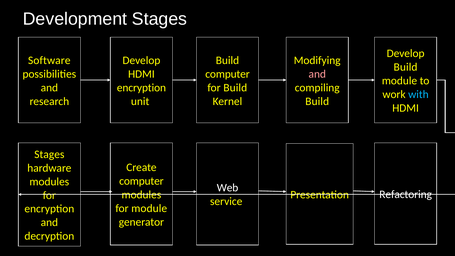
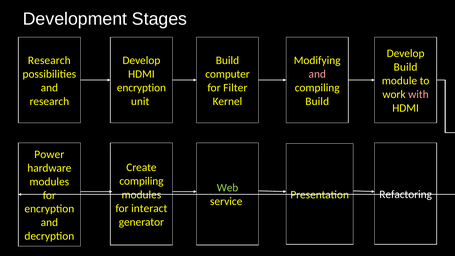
Software: Software -> Research (49, 60)
for Build: Build -> Filter (235, 88)
with colour: light blue -> pink (418, 94)
Stages: Stages -> Power (49, 154)
computer: computer -> compiling (141, 181)
Web colour: white -> light green (228, 188)
for module: module -> interact (149, 208)
